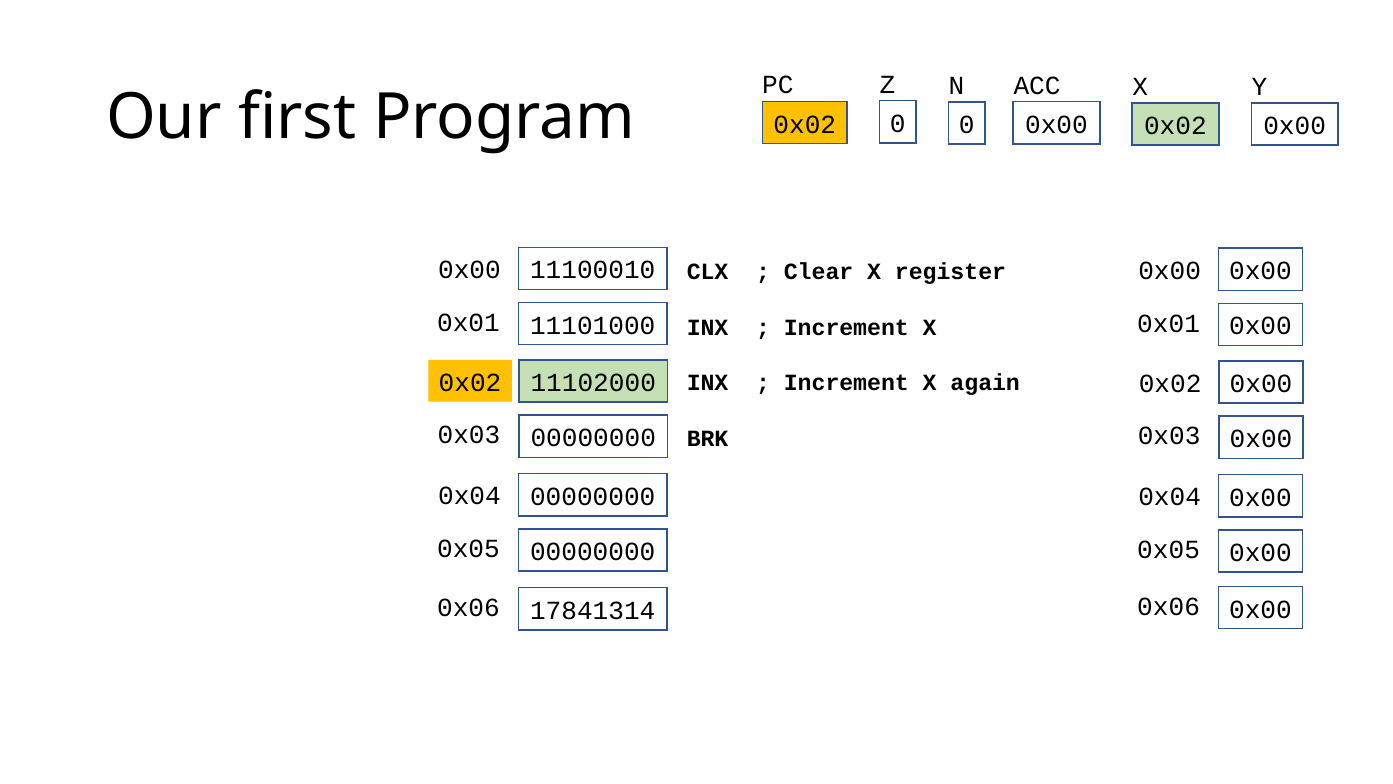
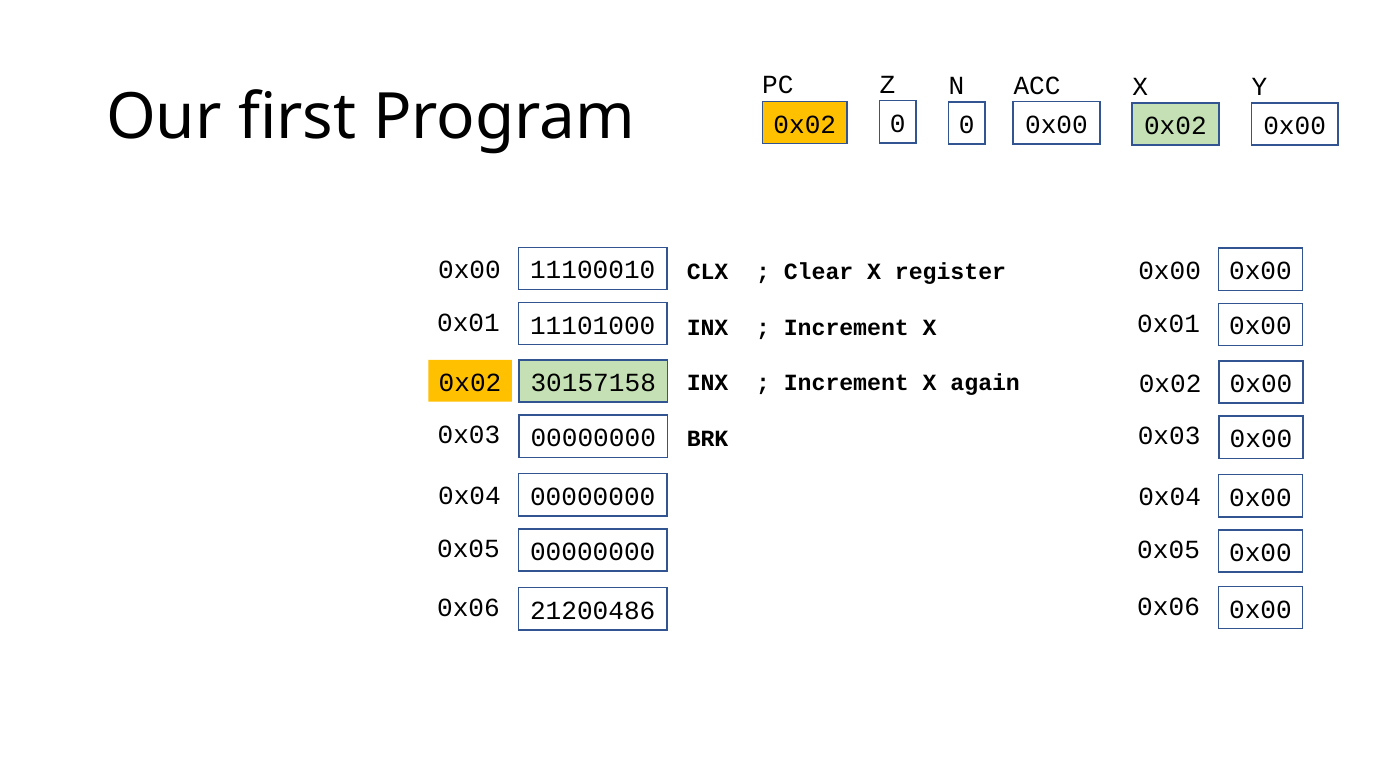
11102000: 11102000 -> 30157158 (593, 383)
17841314: 17841314 -> 21200486 (593, 610)
